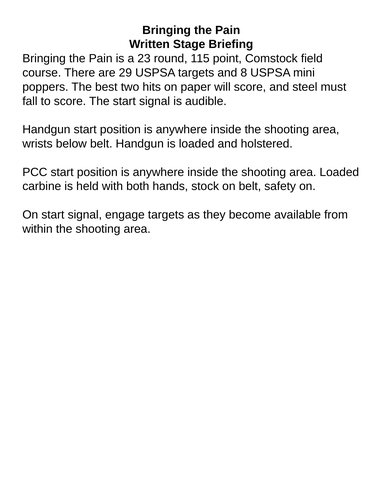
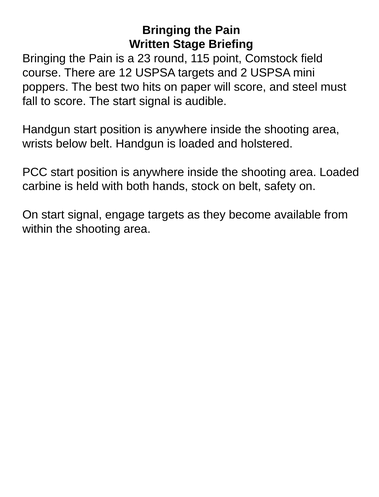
29: 29 -> 12 (125, 73)
8: 8 -> 2 (244, 73)
